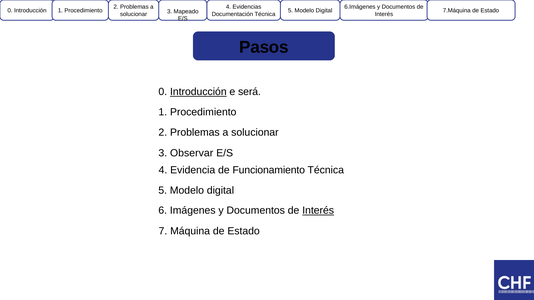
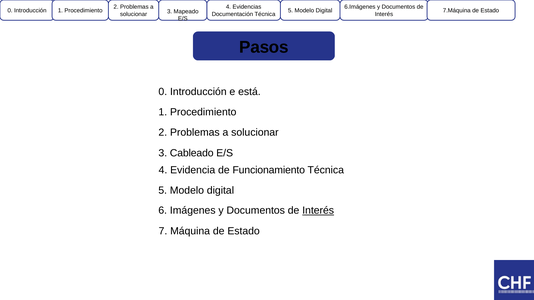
Introducción underline: present -> none (198, 92)
será: será -> está (249, 92)
Observar: Observar -> Cableado (192, 153)
